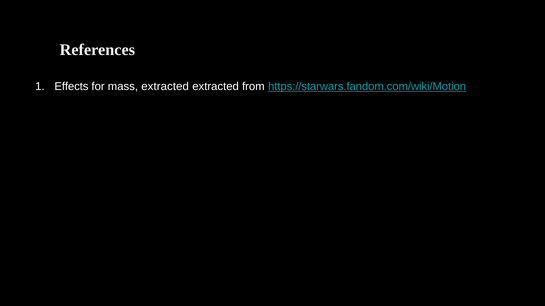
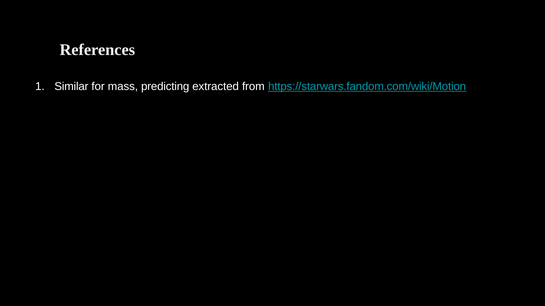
Effects: Effects -> Similar (71, 87)
mass extracted: extracted -> predicting (165, 87)
